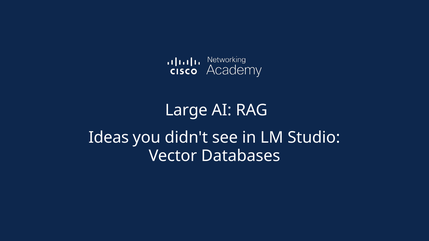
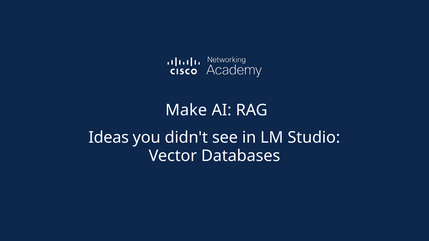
Large: Large -> Make (186, 110)
